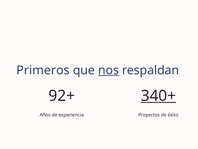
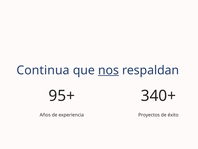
Primeros: Primeros -> Continua (43, 70)
92+: 92+ -> 95+ (62, 95)
340+ underline: present -> none (158, 95)
